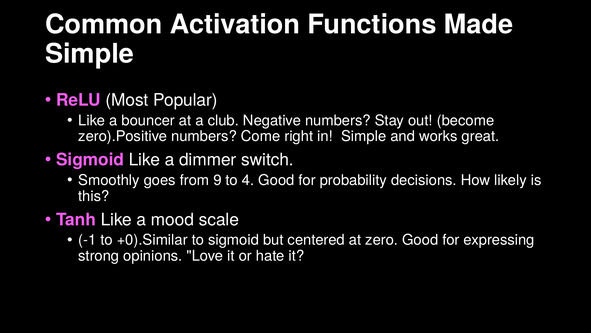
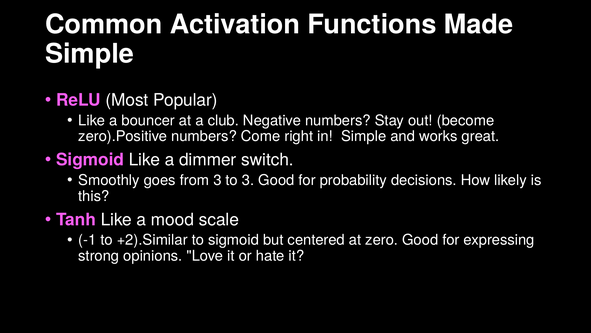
from 9: 9 -> 3 (217, 180)
to 4: 4 -> 3 (248, 180)
+0).Similar: +0).Similar -> +2).Similar (152, 240)
